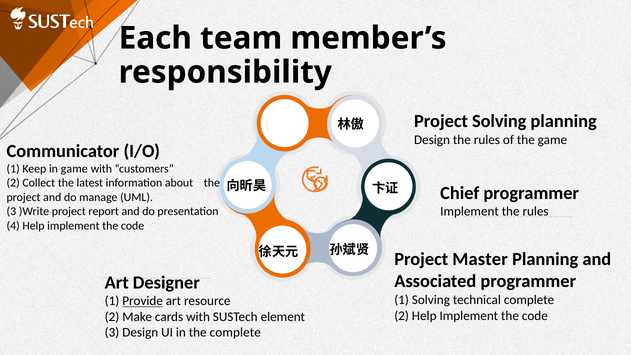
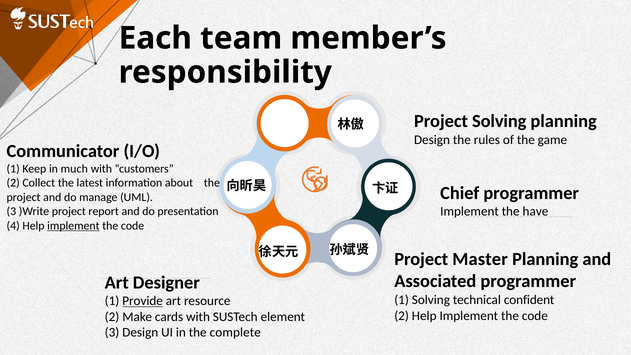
in game: game -> much (74, 169)
Implement the rules: rules -> have (535, 212)
implement underline: none -> present (73, 226)
technical complete: complete -> confident (529, 300)
